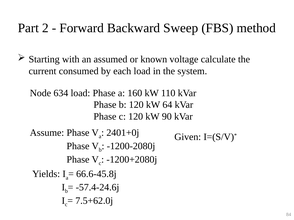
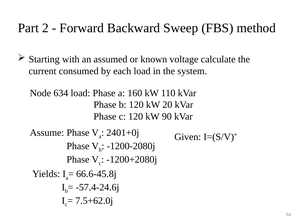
64: 64 -> 20 (167, 105)
